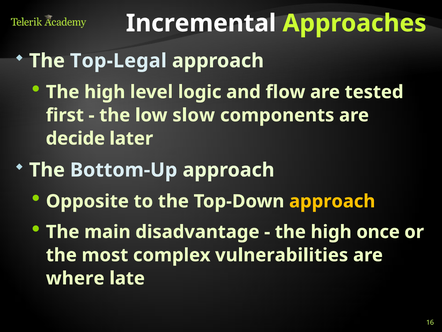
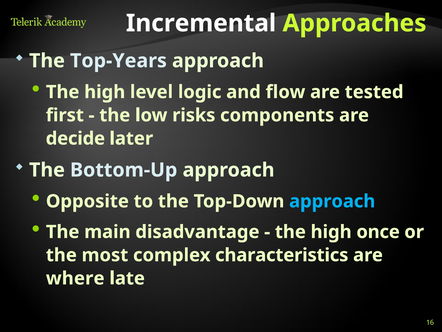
Top-Legal: Top-Legal -> Top-Years (118, 61)
slow: slow -> risks (194, 115)
approach colour: yellow -> light blue (332, 201)
vulnerabilities: vulnerabilities -> characteristics (282, 255)
